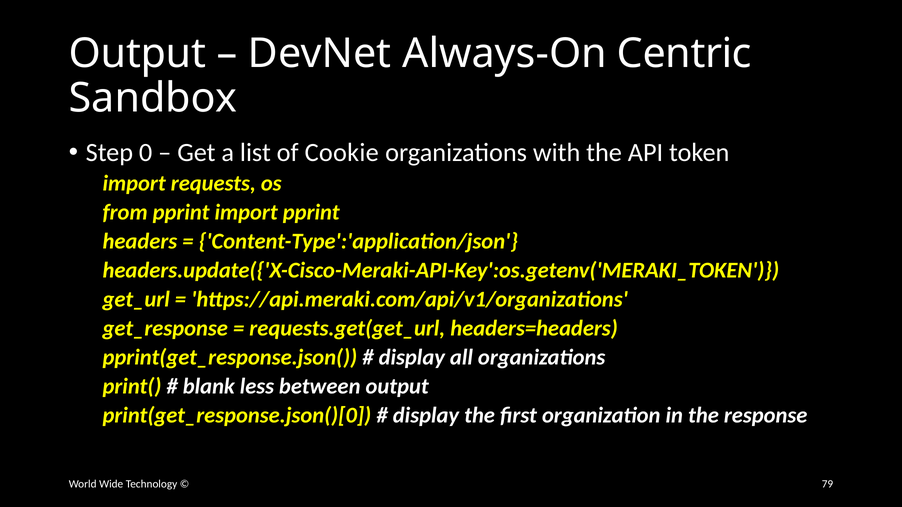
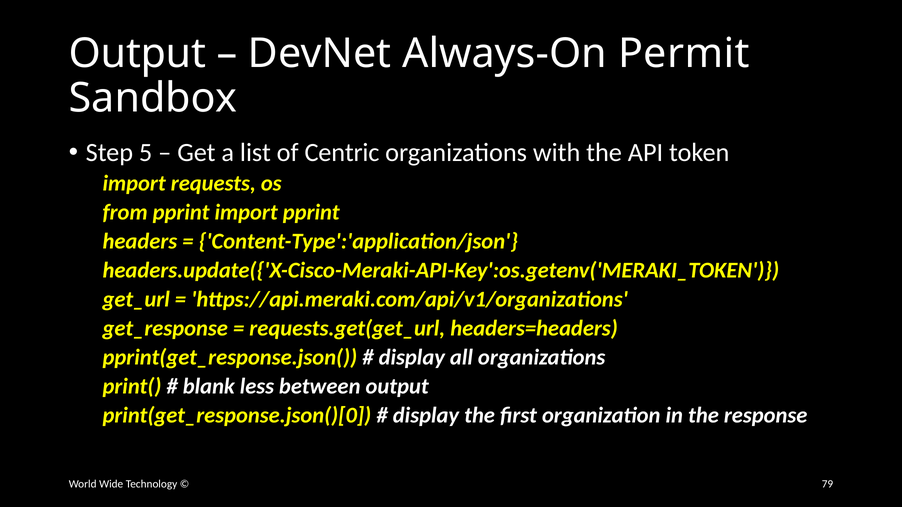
Centric: Centric -> Permit (684, 53)
0: 0 -> 5 (146, 152)
Cookie: Cookie -> Centric (342, 152)
